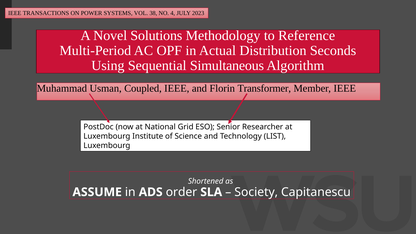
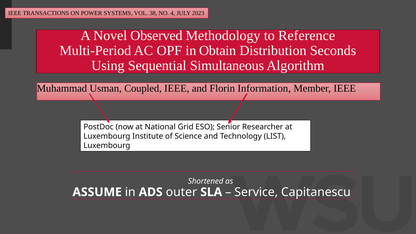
Solutions: Solutions -> Observed (156, 36)
Actual: Actual -> Obtain (218, 51)
Transformer: Transformer -> Information (264, 88)
order: order -> outer (181, 192)
Society: Society -> Service (256, 192)
